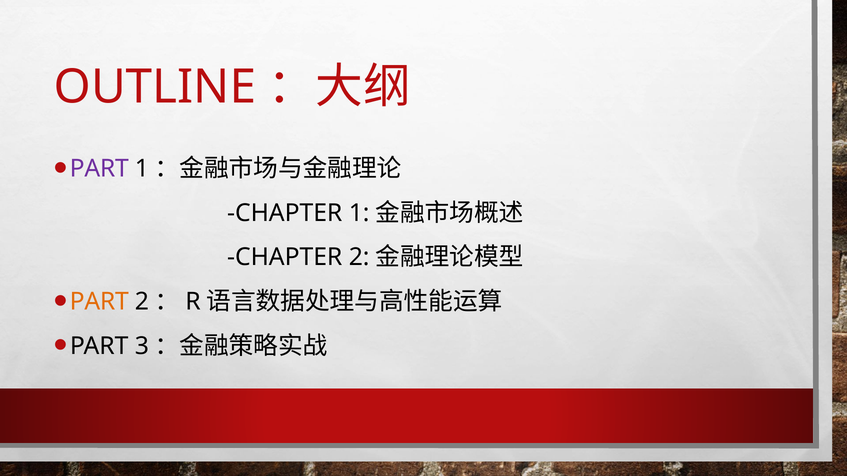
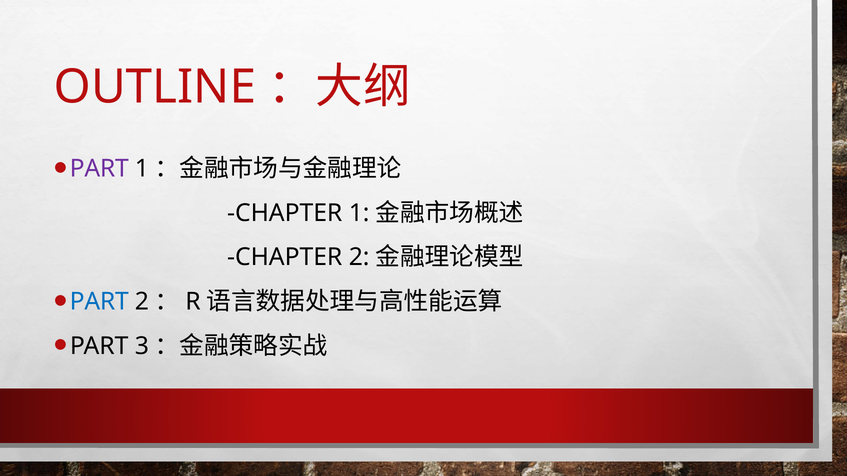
PART colour: orange -> blue (99, 302)
